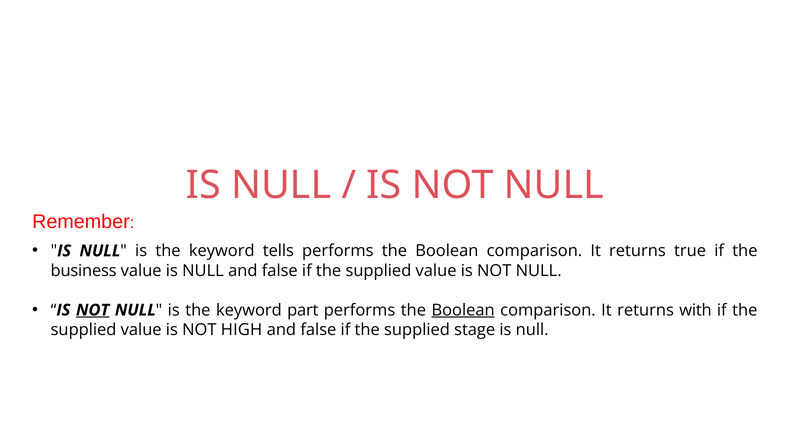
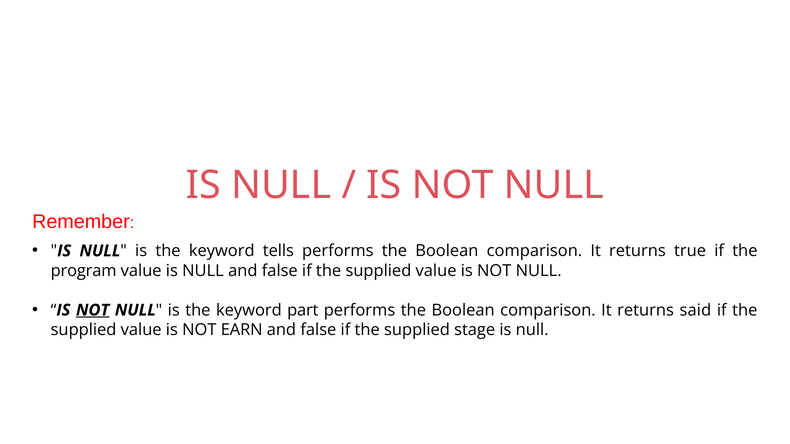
business: business -> program (84, 271)
Boolean underline: present -> none (463, 310)
with: with -> said (695, 310)
HIGH: HIGH -> EARN (242, 330)
